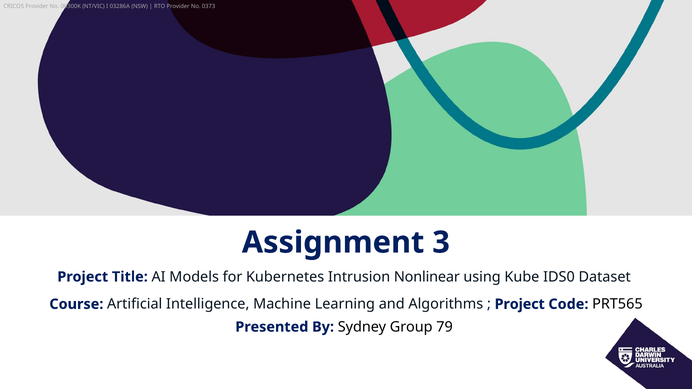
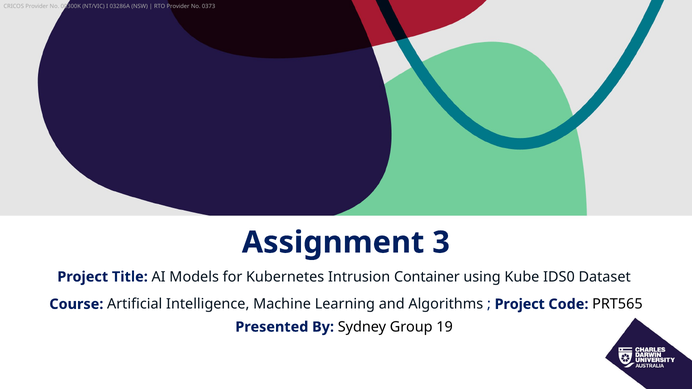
Nonlinear: Nonlinear -> Container (427, 277)
79: 79 -> 19 (445, 327)
